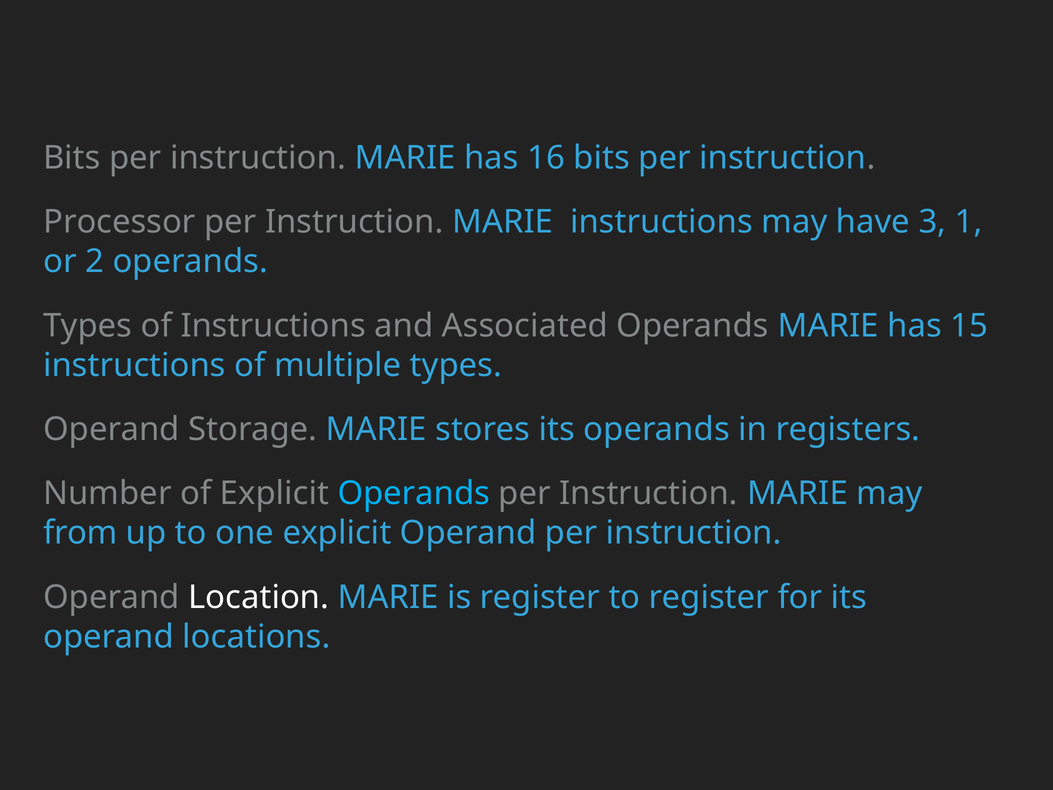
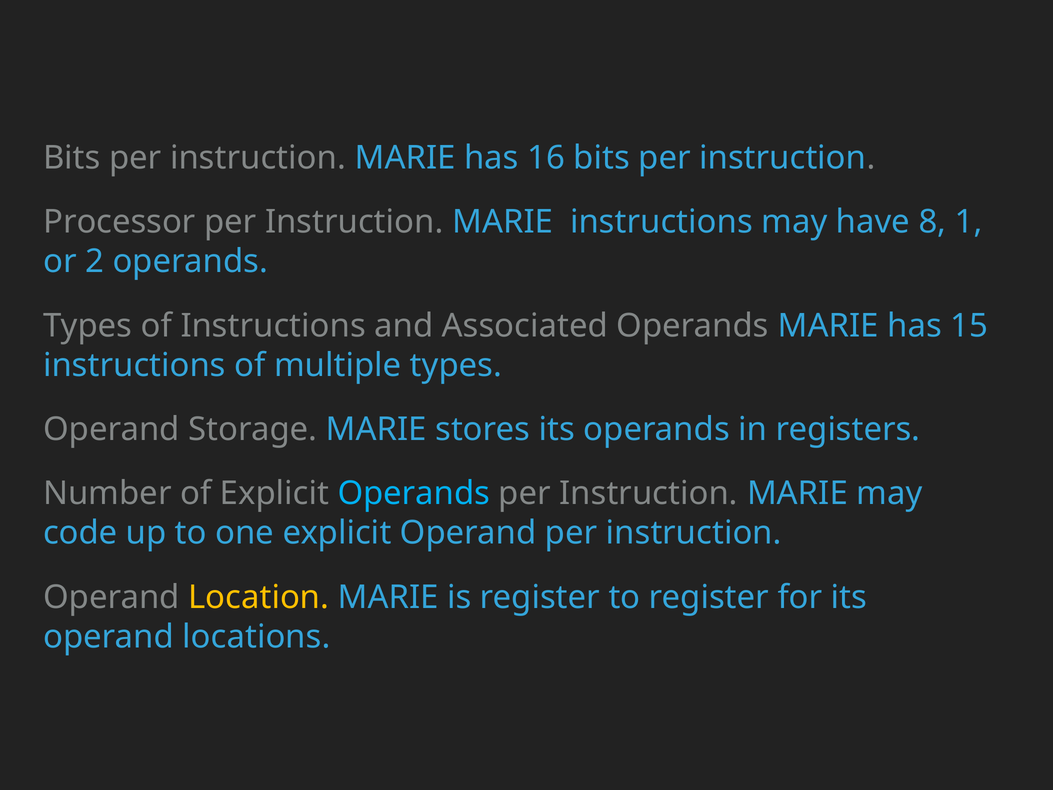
3: 3 -> 8 (932, 222)
from: from -> code (80, 533)
Location colour: white -> yellow (259, 597)
